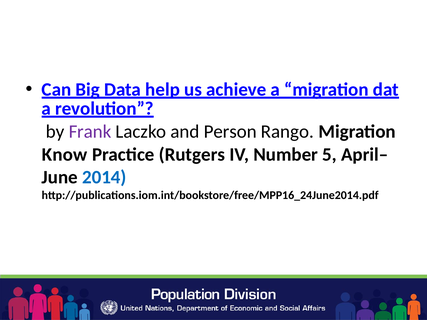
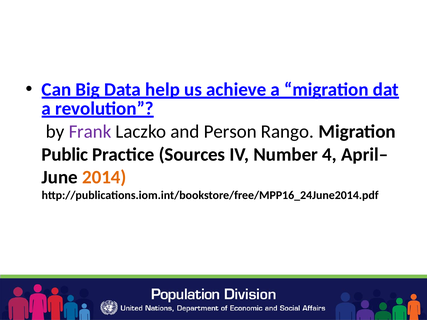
Know: Know -> Public (65, 155)
Rutgers: Rutgers -> Sources (192, 155)
5: 5 -> 4 (330, 155)
2014 colour: blue -> orange (104, 177)
